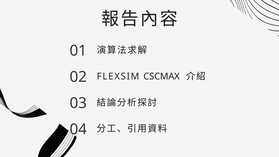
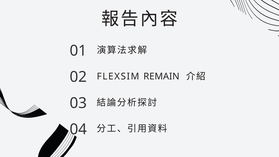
CSCMAX: CSCMAX -> REMAIN (161, 76)
